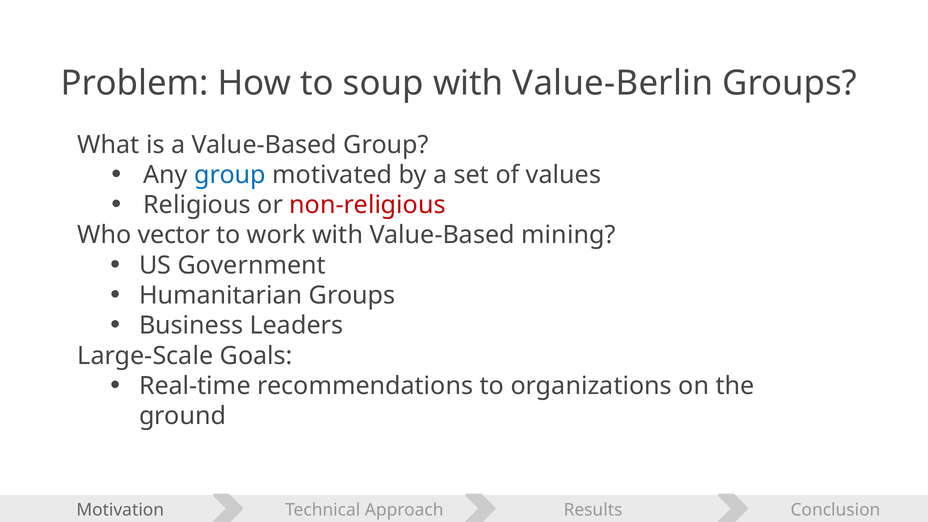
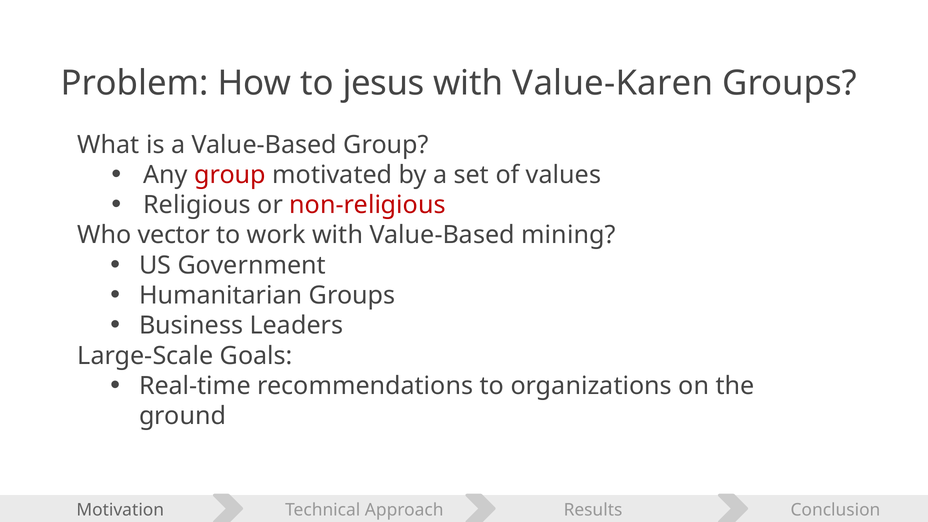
soup: soup -> jesus (384, 83)
Value-Berlin: Value-Berlin -> Value-Karen (613, 83)
group colour: blue -> red (230, 175)
